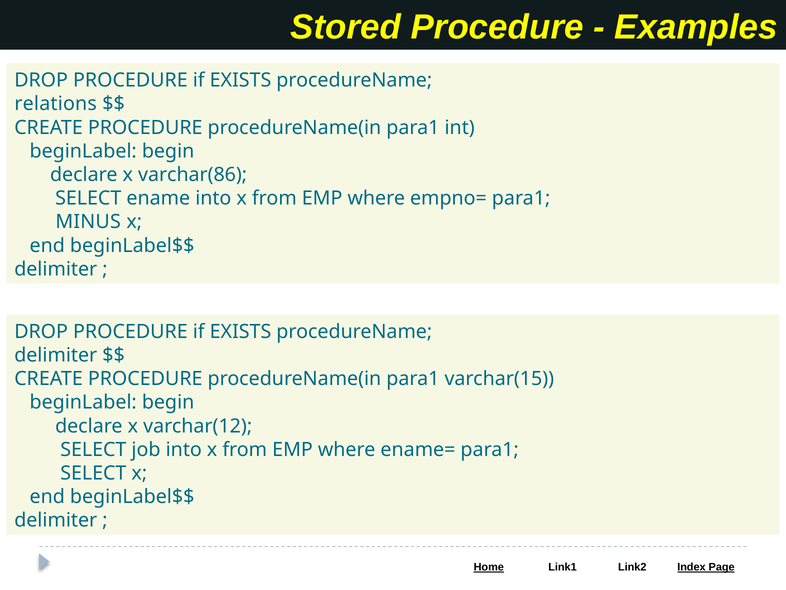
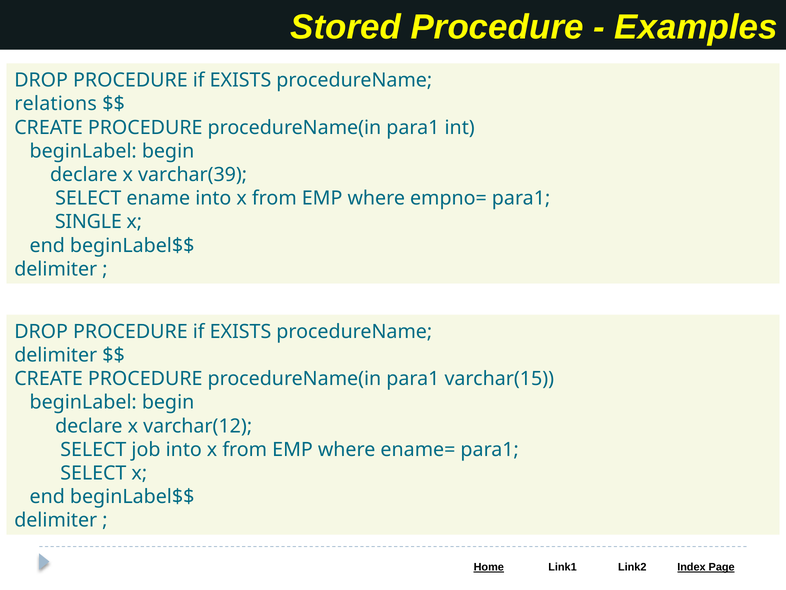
varchar(86: varchar(86 -> varchar(39 (193, 175)
MINUS: MINUS -> SINGLE (88, 222)
